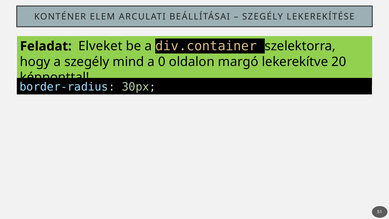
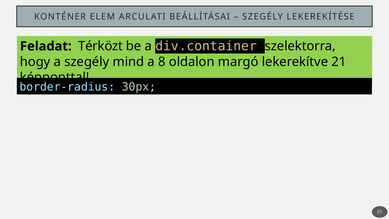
Elveket: Elveket -> Térközt (101, 46)
0: 0 -> 8 (162, 62)
20: 20 -> 21 (339, 62)
